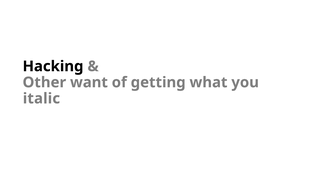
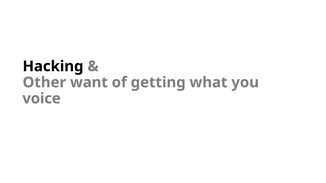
italic: italic -> voice (42, 99)
